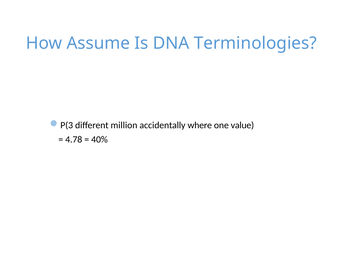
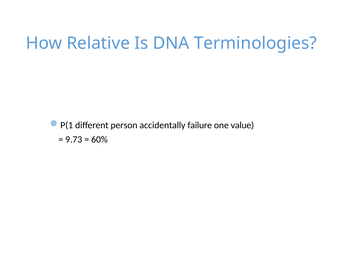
Assume: Assume -> Relative (98, 43)
P(3: P(3 -> P(1 (67, 125)
million: million -> person (124, 125)
where: where -> failure (200, 125)
4.78: 4.78 -> 9.73 (74, 140)
40%: 40% -> 60% (99, 140)
